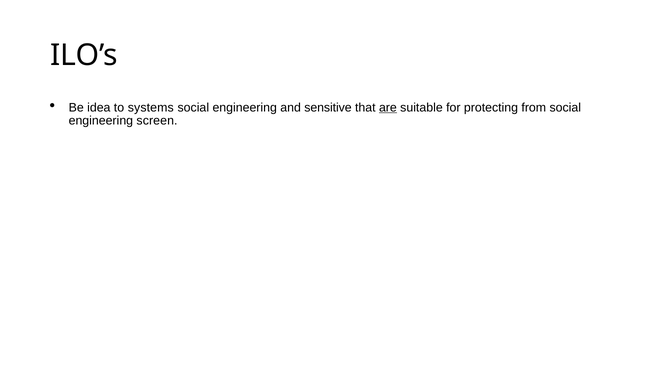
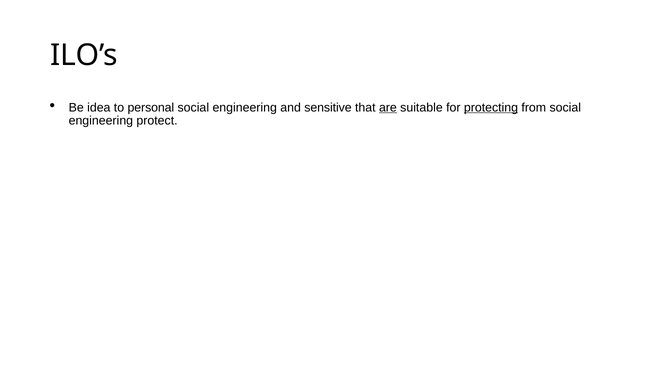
systems: systems -> personal (151, 108)
protecting underline: none -> present (491, 108)
screen: screen -> protect (157, 121)
